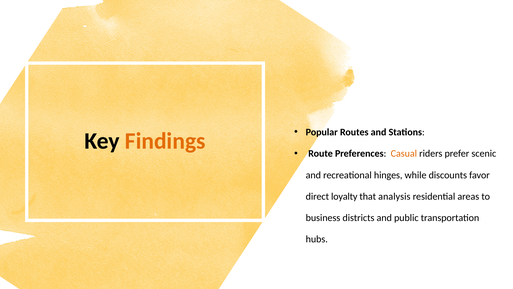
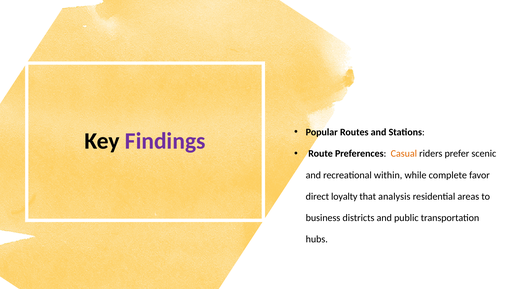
Findings colour: orange -> purple (165, 141)
hinges: hinges -> within (388, 175)
discounts: discounts -> complete (448, 175)
